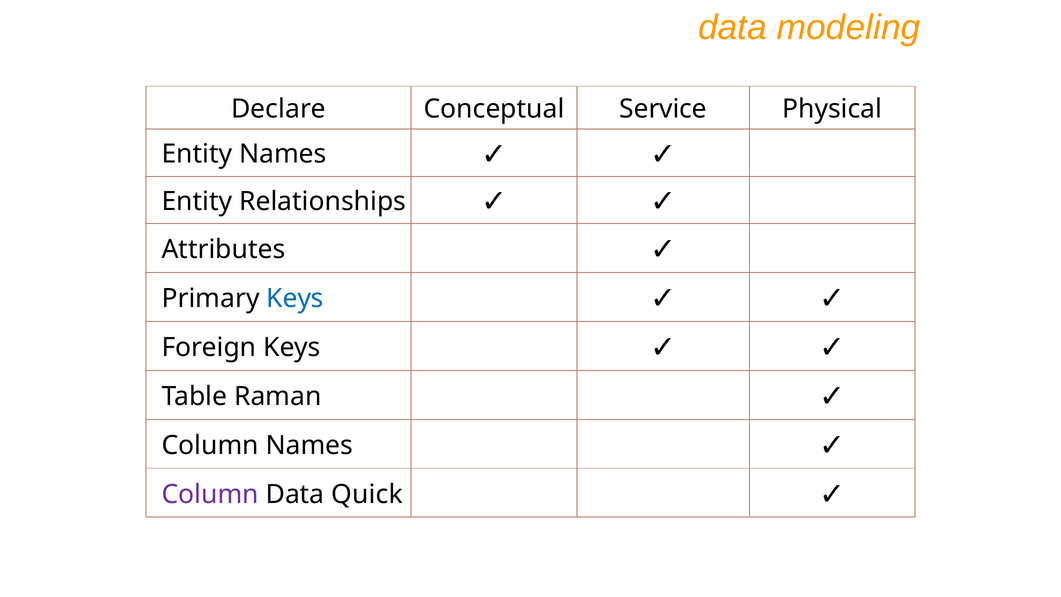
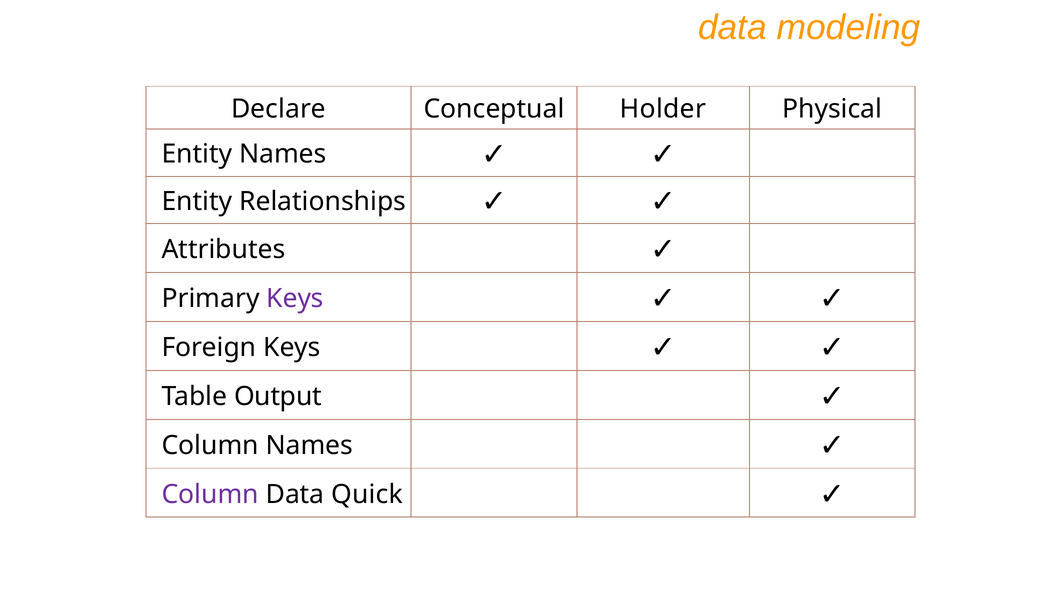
Service: Service -> Holder (663, 109)
Keys colour: blue -> purple (295, 298)
Raman: Raman -> Output (278, 396)
